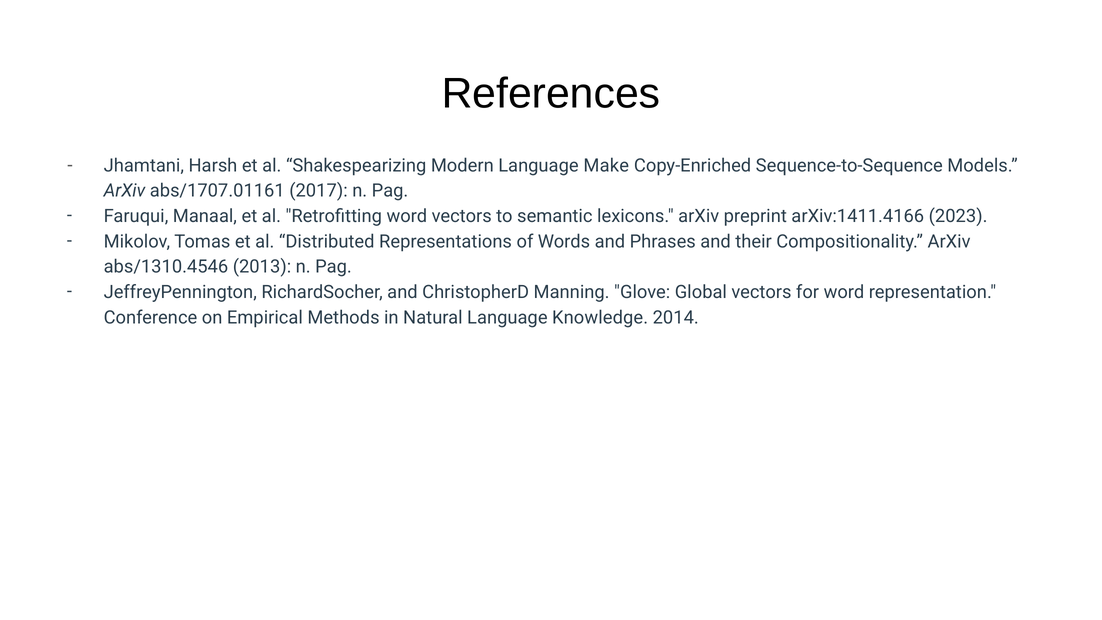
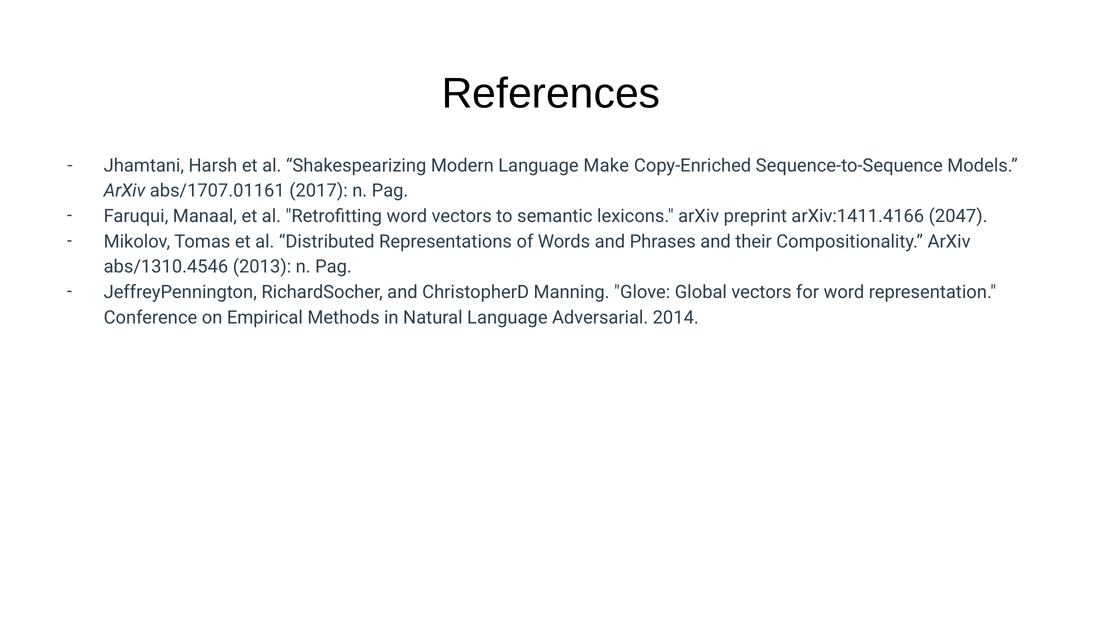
2023: 2023 -> 2047 (958, 216)
Knowledge: Knowledge -> Adversarial (600, 318)
